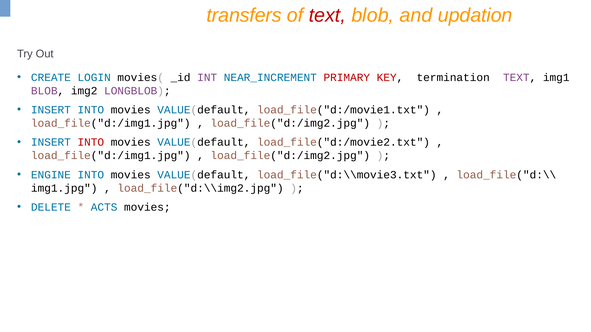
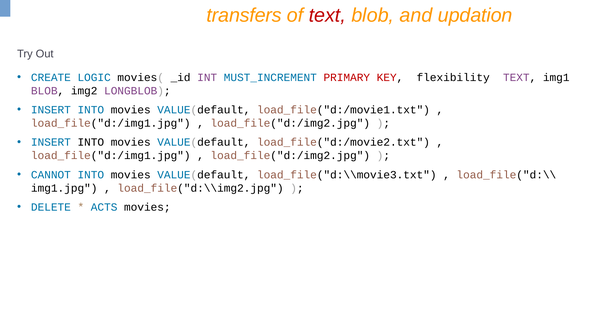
LOGIN: LOGIN -> LOGIC (94, 78)
NEAR_INCREMENT: NEAR_INCREMENT -> MUST_INCREMENT (270, 78)
termination: termination -> flexibility (453, 78)
INTO colour: red -> black (91, 142)
ENGINE: ENGINE -> CANNOT (51, 175)
